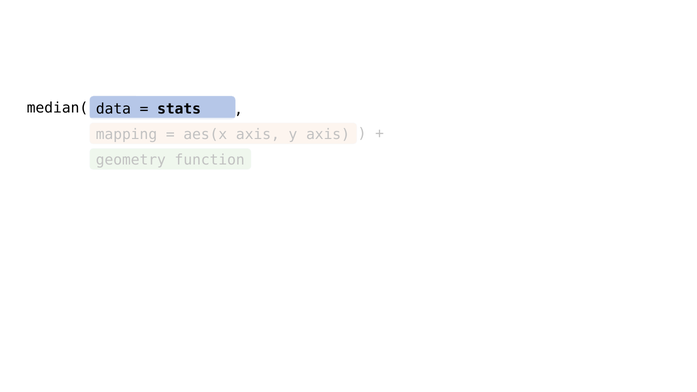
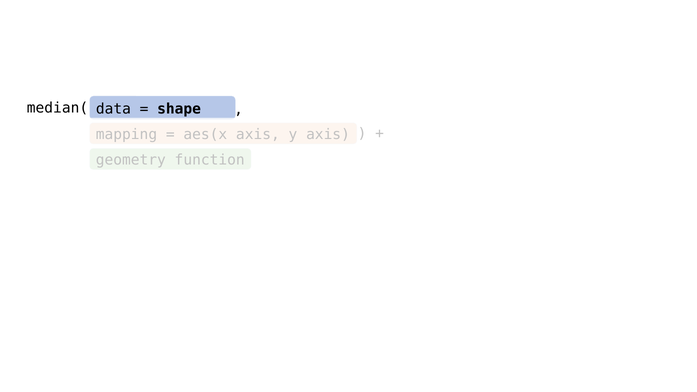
stats: stats -> shape (179, 109)
